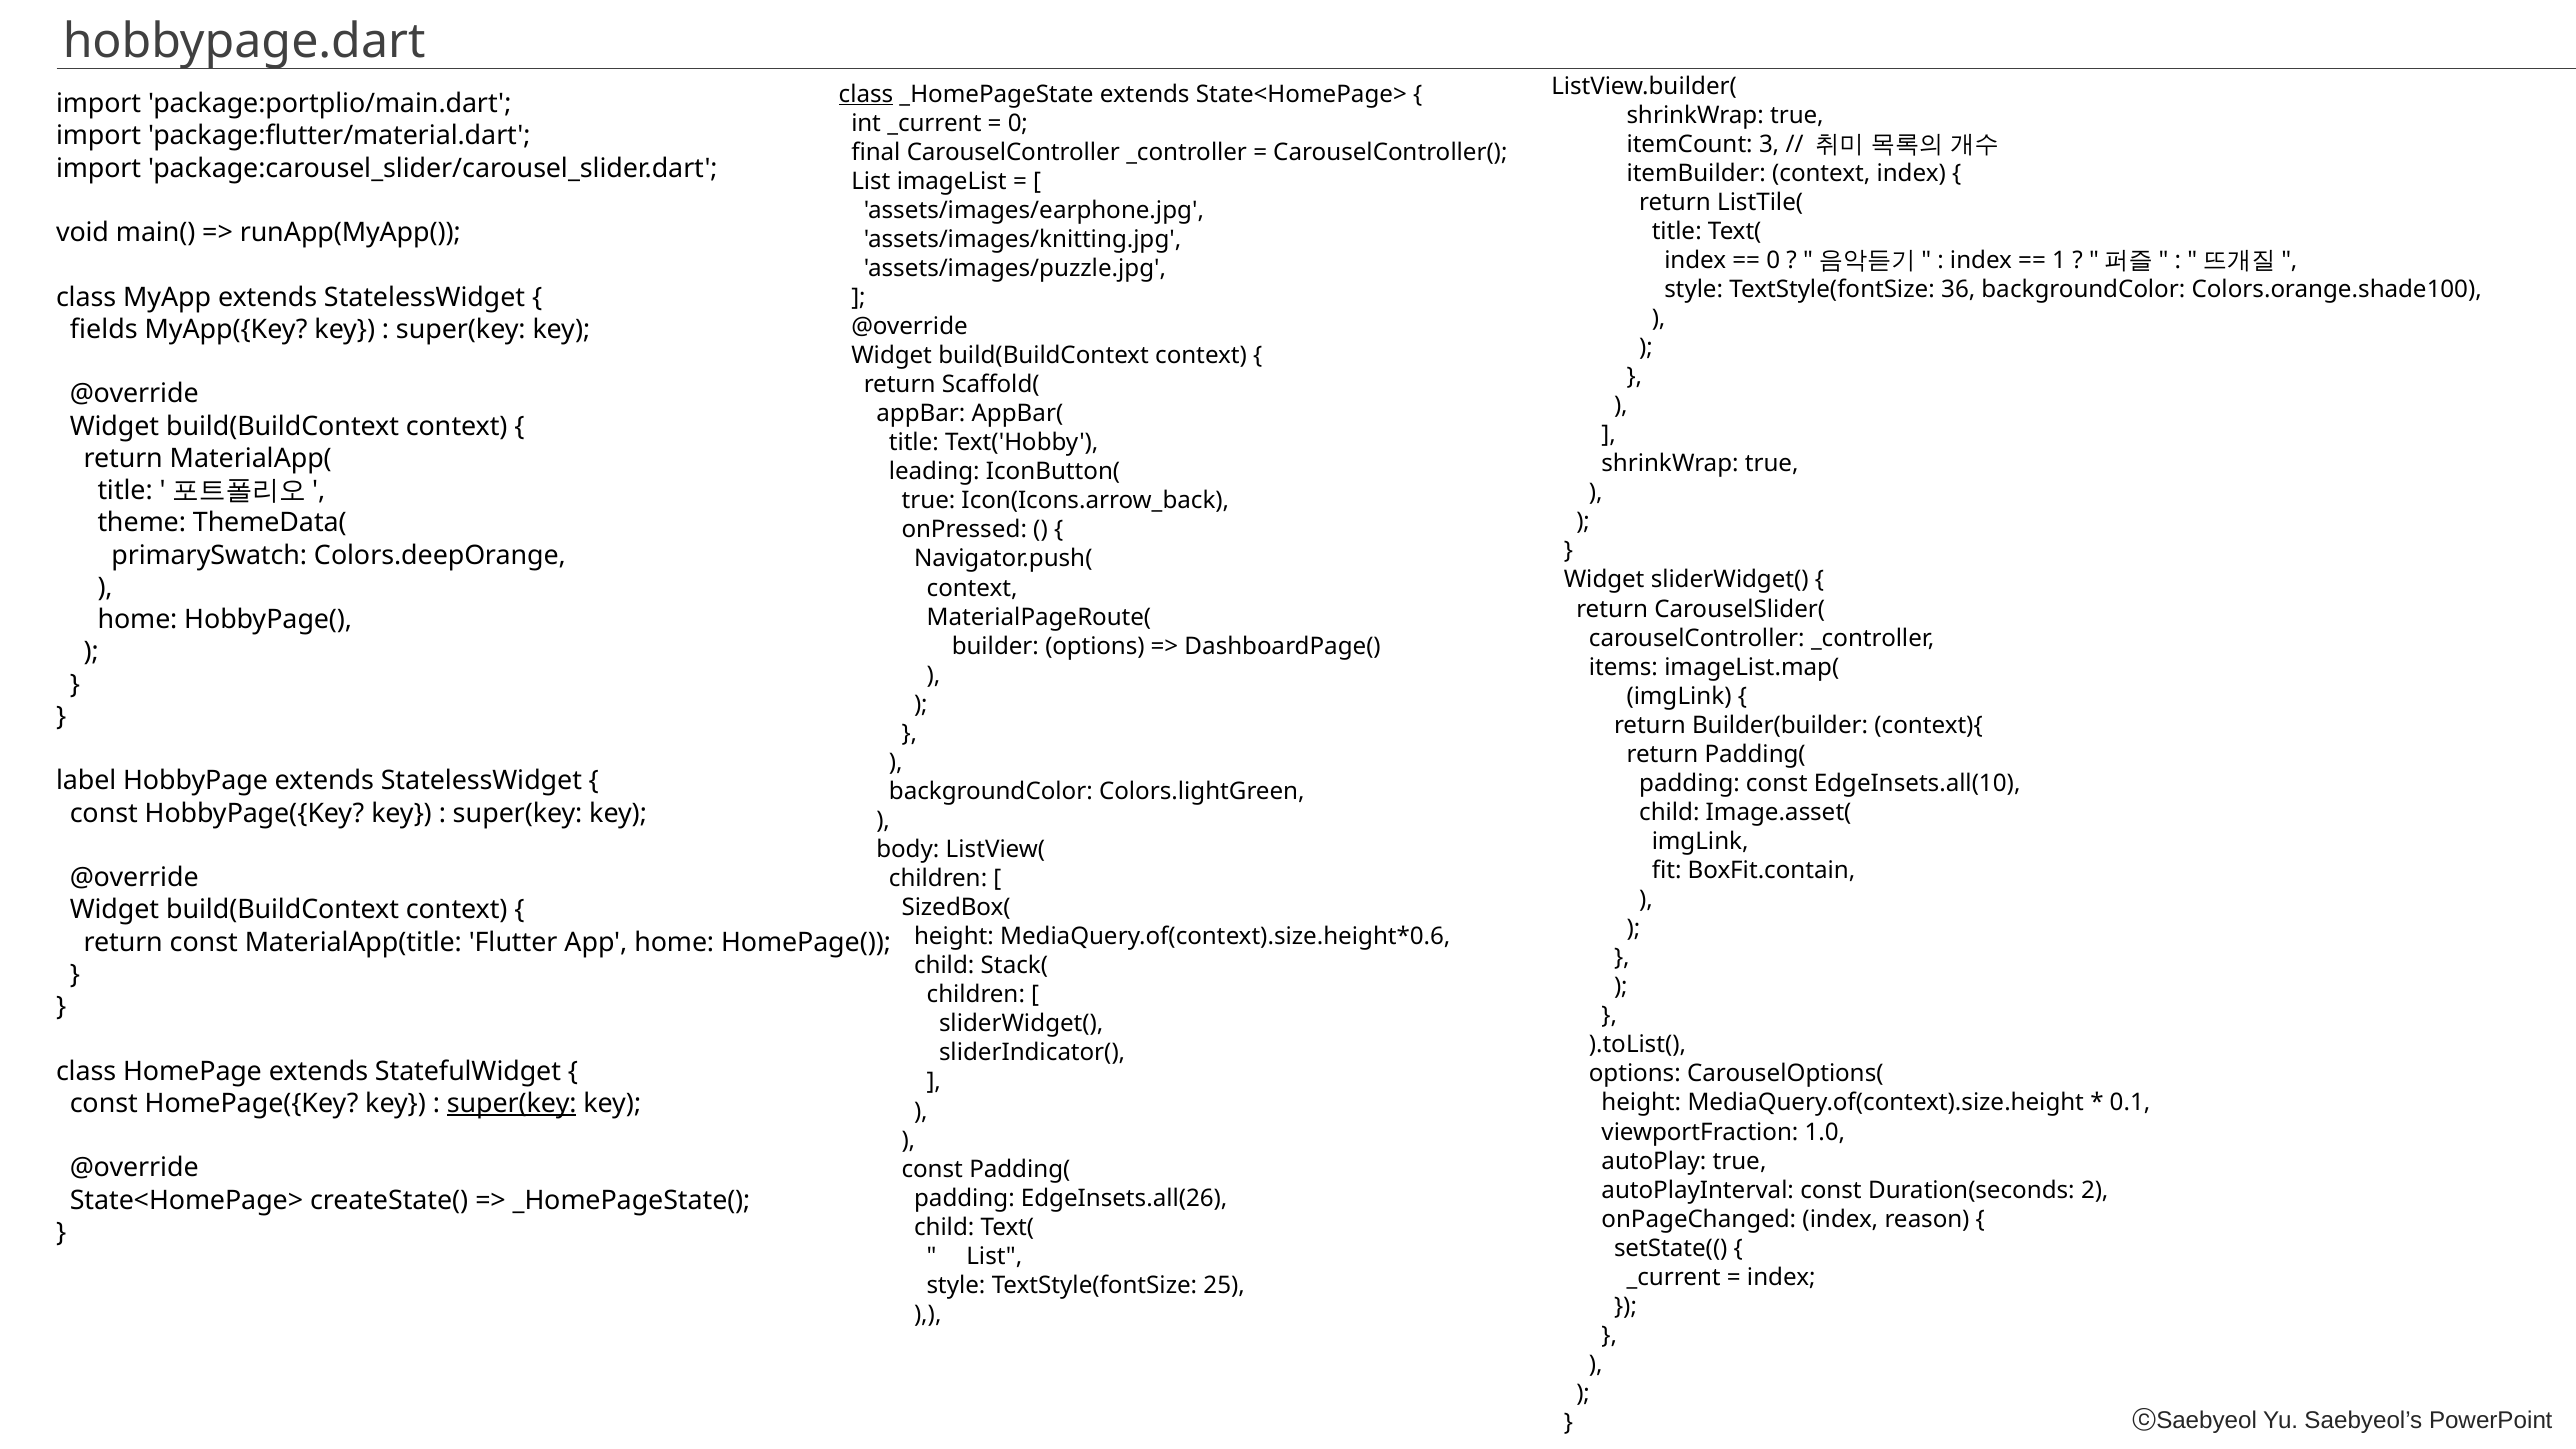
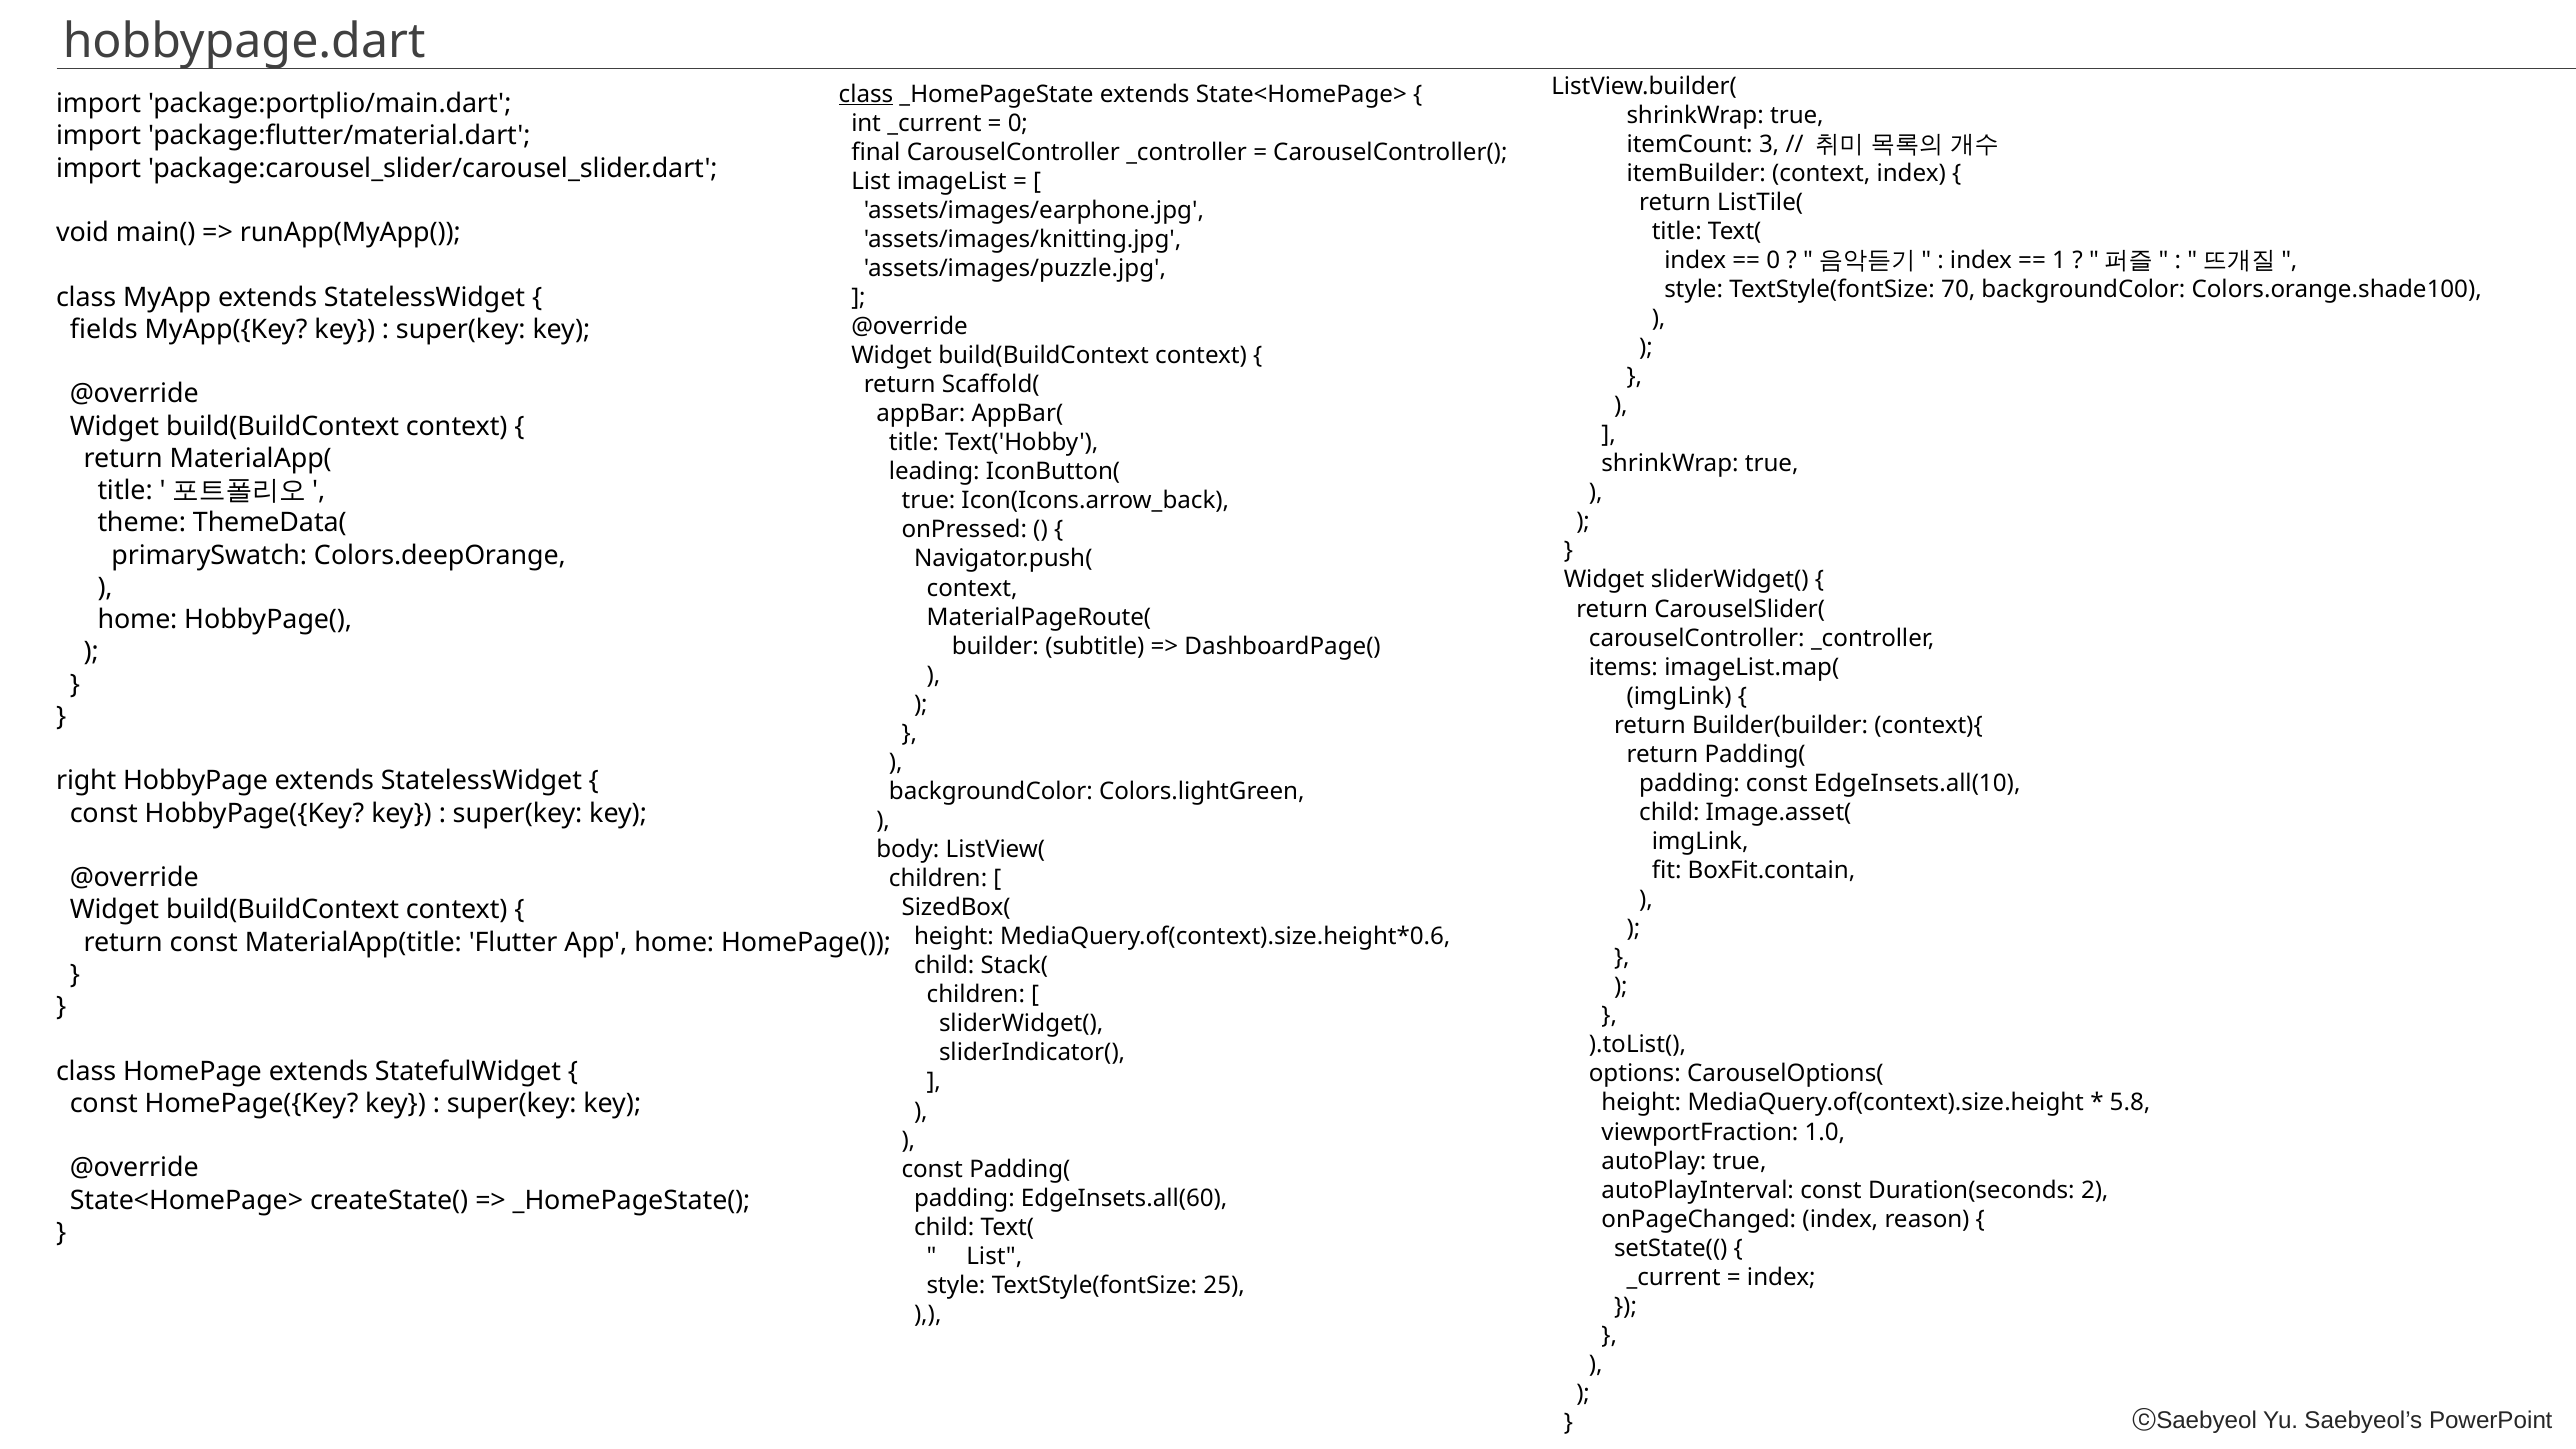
36: 36 -> 70 (1958, 289)
builder options: options -> subtitle (1095, 646)
label: label -> right (86, 781)
super(key underline: present -> none (512, 1104)
0.1: 0.1 -> 5.8 (2130, 1103)
EdgeInsets.all(26: EdgeInsets.all(26 -> EdgeInsets.all(60 (1124, 1198)
